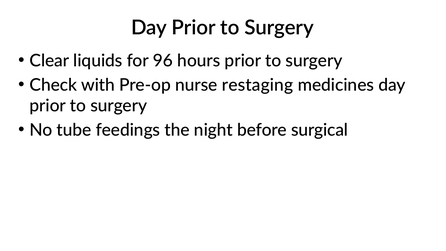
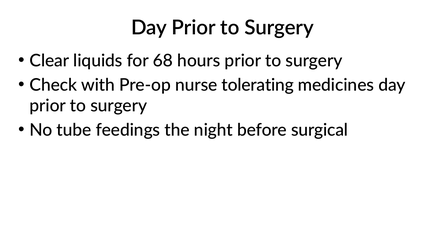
96: 96 -> 68 (163, 61)
restaging: restaging -> tolerating (258, 85)
